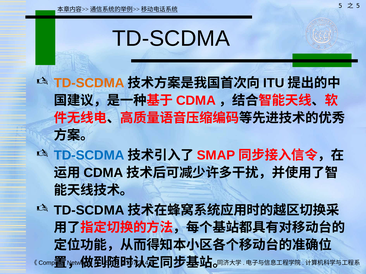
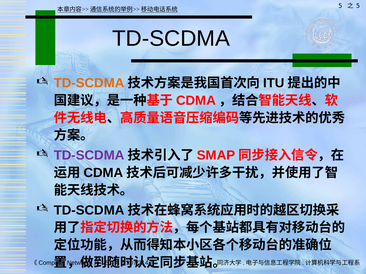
TD-SCDMA colour: blue -> purple (89, 156)
